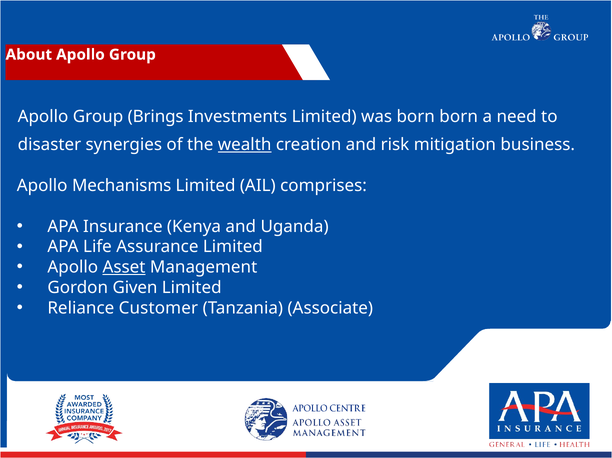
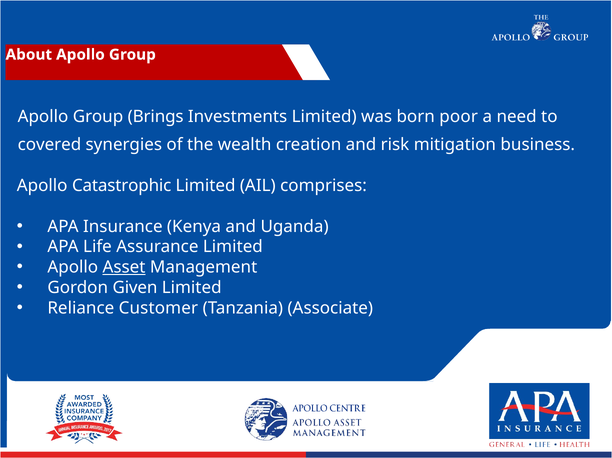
born born: born -> poor (459, 117)
disaster: disaster -> covered (49, 145)
wealth underline: present -> none (245, 145)
Mechanisms: Mechanisms -> Catastrophic (122, 186)
